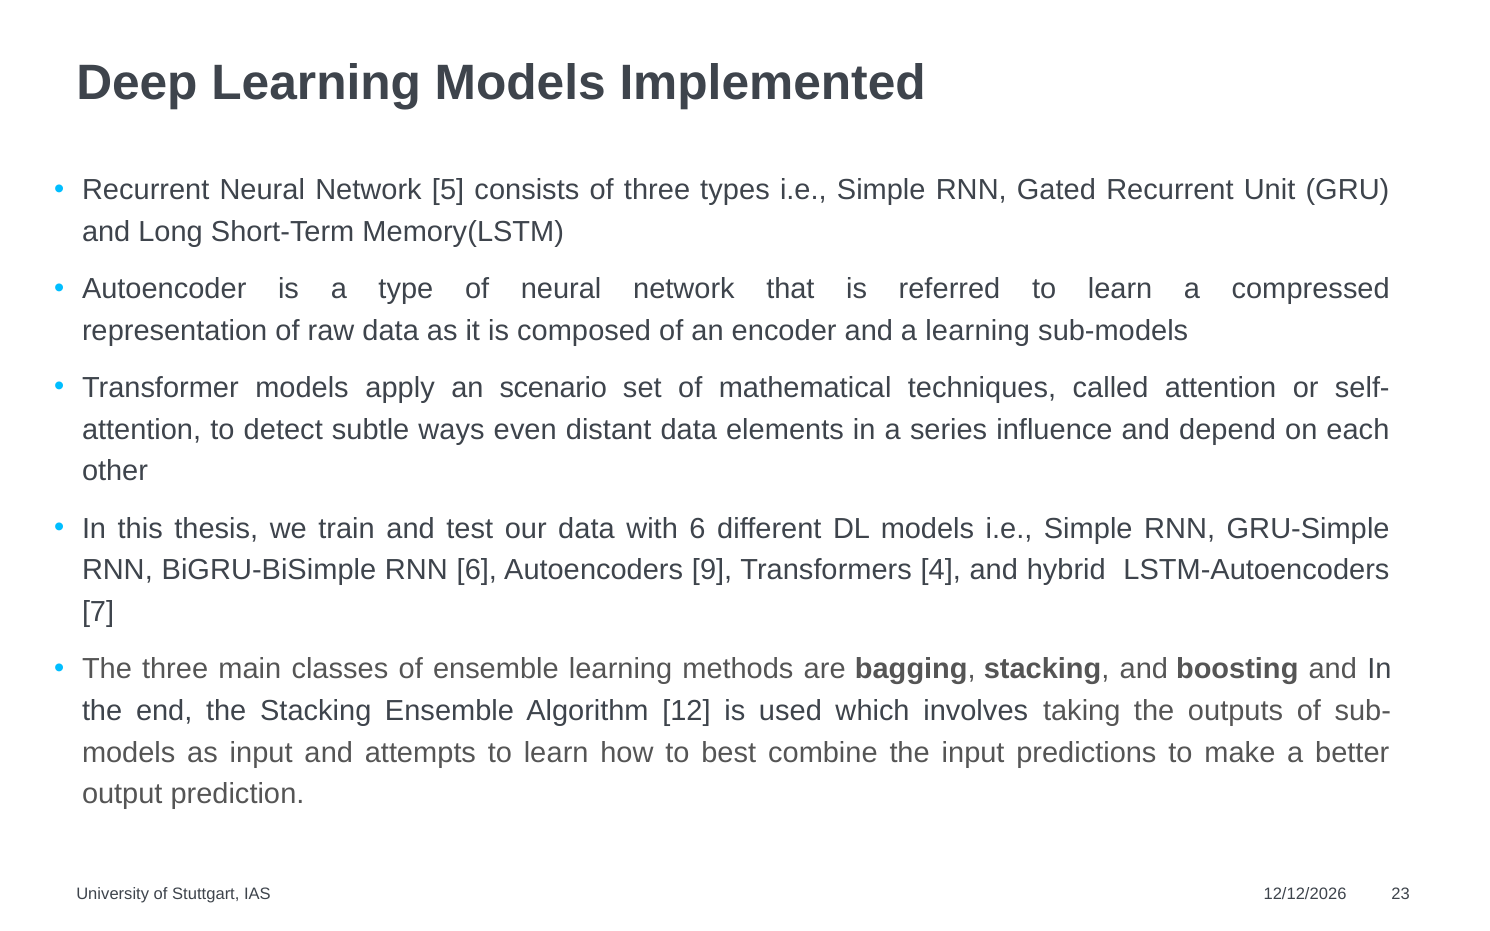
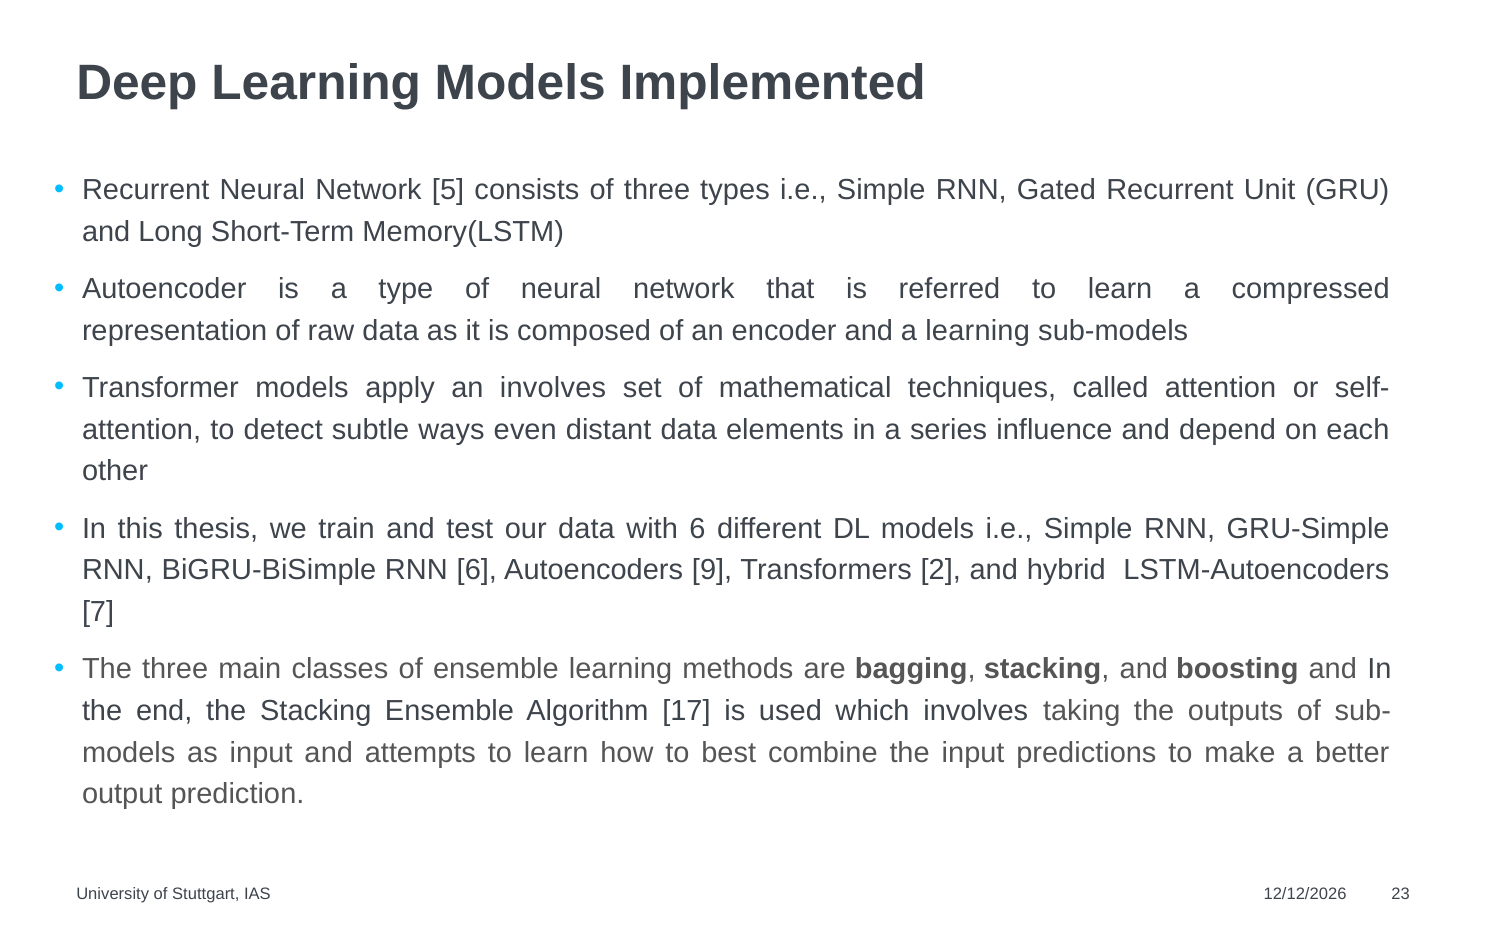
an scenario: scenario -> involves (553, 388)
4: 4 -> 2 (941, 570)
12: 12 -> 17 (686, 711)
